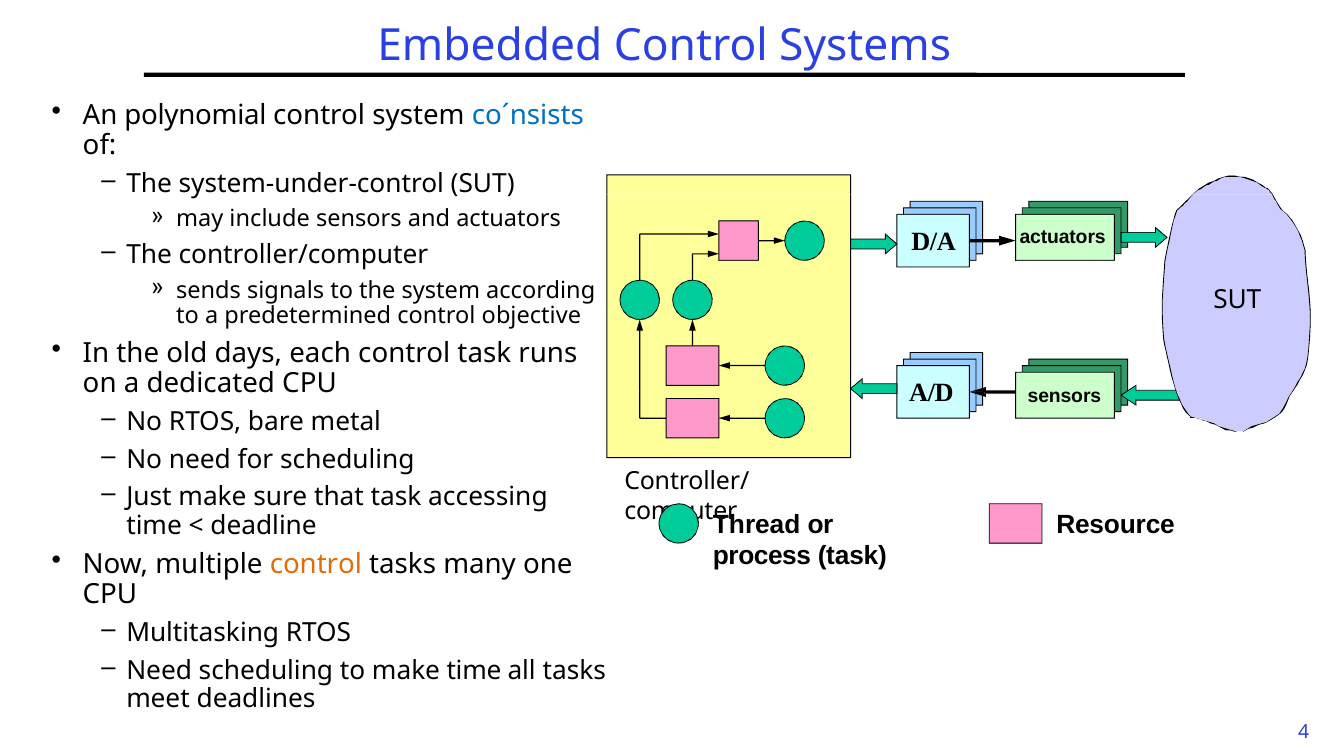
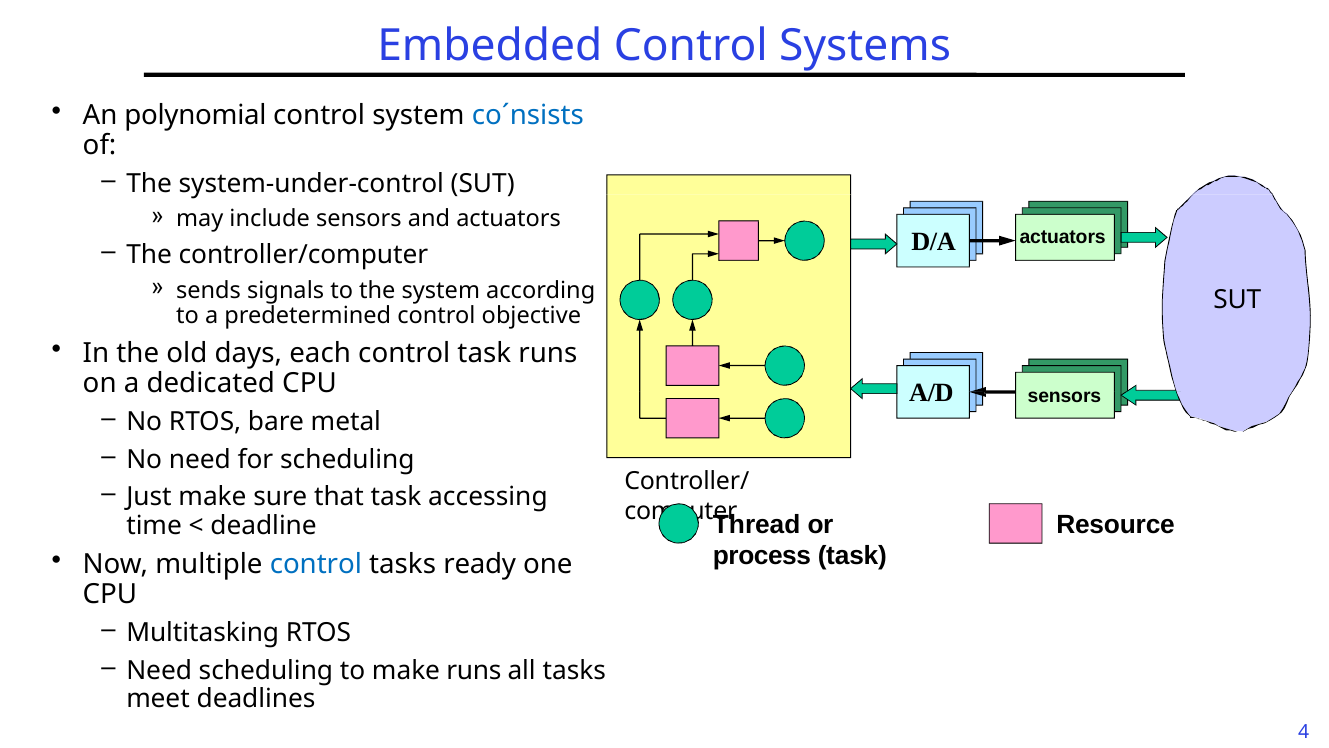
control colour: orange -> blue (316, 564)
many: many -> ready (480, 564)
make time: time -> runs (474, 670)
